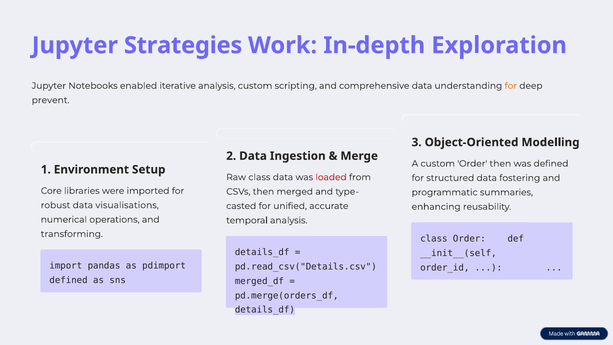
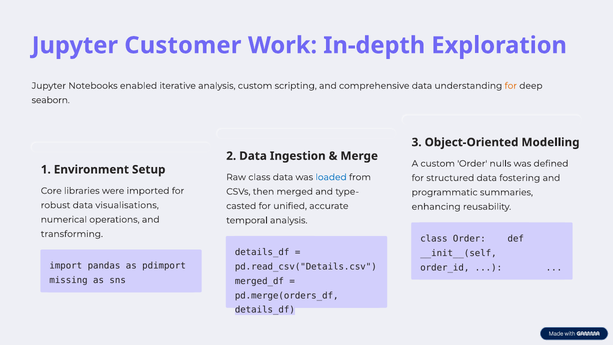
Strategies: Strategies -> Customer (183, 45)
prevent: prevent -> seaborn (51, 100)
Order then: then -> nulls (500, 164)
loaded colour: red -> blue (331, 177)
defined: defined -> missing (69, 280)
